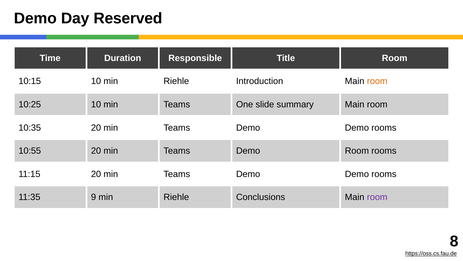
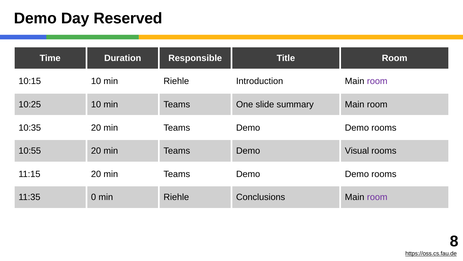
room colour: orange -> purple (377, 81)
Demo Room: Room -> Visual (357, 151)
9: 9 -> 0 (94, 197)
